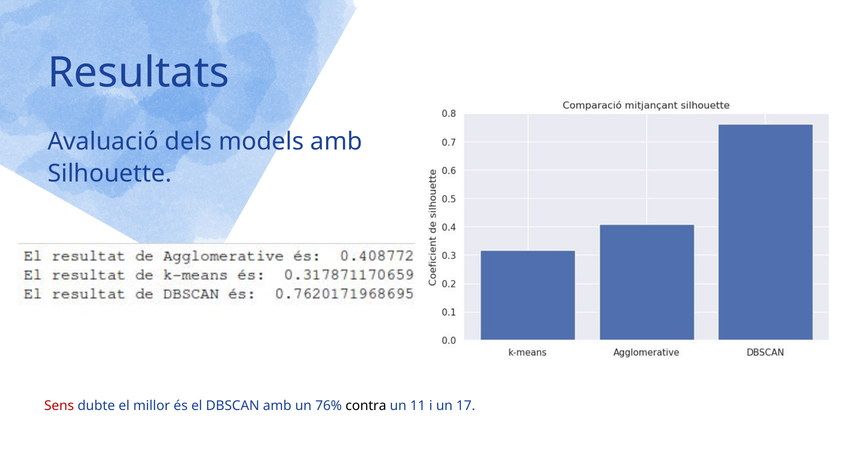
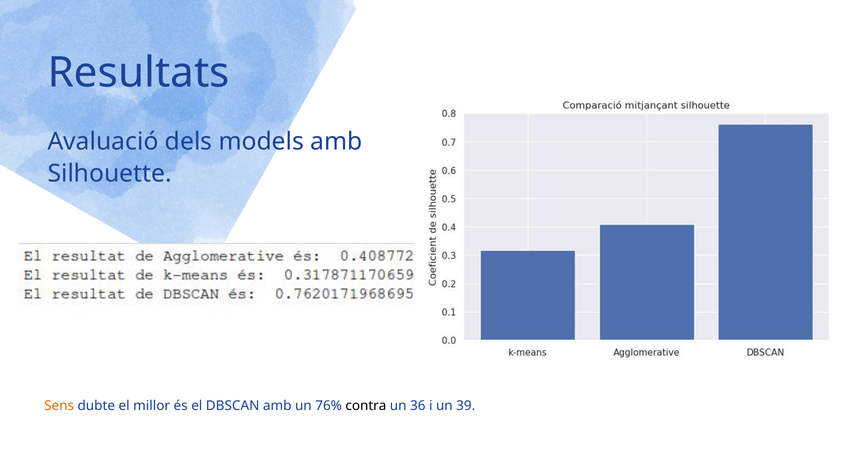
Sens colour: red -> orange (59, 406)
11: 11 -> 36 (418, 406)
17: 17 -> 39 (466, 406)
